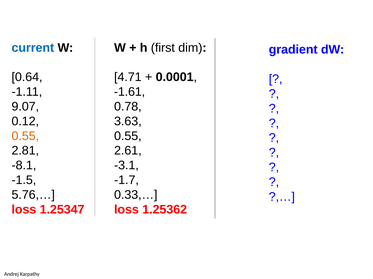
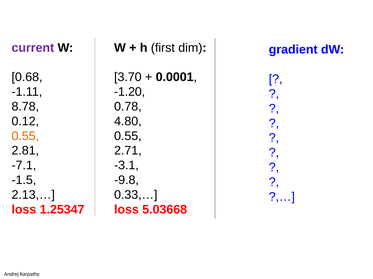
current colour: blue -> purple (33, 48)
0.64: 0.64 -> 0.68 (27, 77)
4.71: 4.71 -> 3.70 (128, 77)
-1.61: -1.61 -> -1.20 (130, 92)
9.07: 9.07 -> 8.78 (25, 107)
3.63: 3.63 -> 4.80 (128, 122)
2.61: 2.61 -> 2.71 (128, 151)
-8.1: -8.1 -> -7.1 (24, 166)
-1.7: -1.7 -> -9.8 (126, 181)
5.76,…: 5.76,… -> 2.13,… (33, 195)
1.25362: 1.25362 -> 5.03668 (165, 210)
